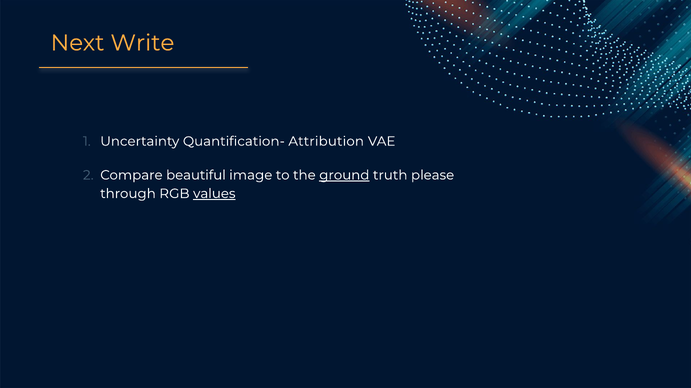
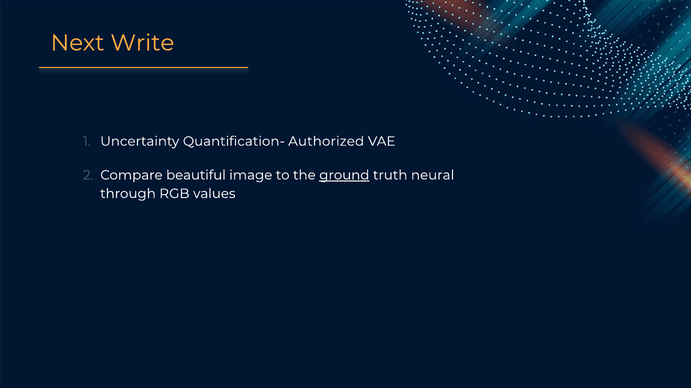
Attribution: Attribution -> Authorized (326, 142)
please: please -> neural (433, 175)
values underline: present -> none (214, 194)
